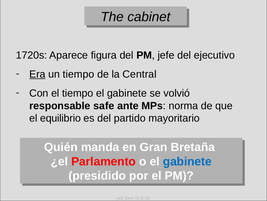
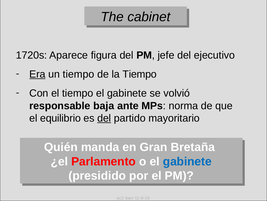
la Central: Central -> Tiempo (140, 74)
safe: safe -> baja (104, 105)
del underline: none -> present (104, 118)
